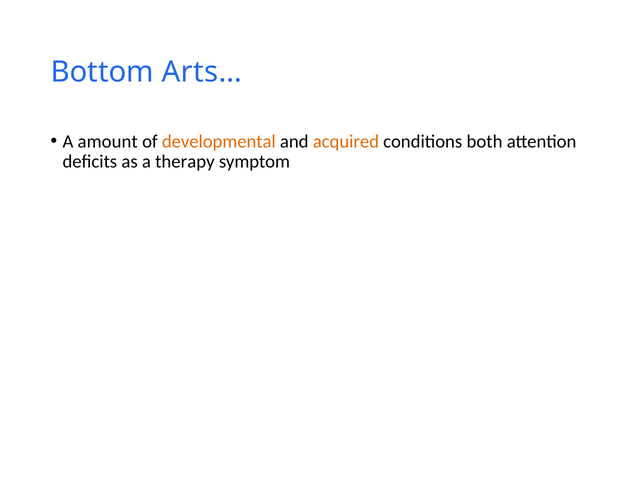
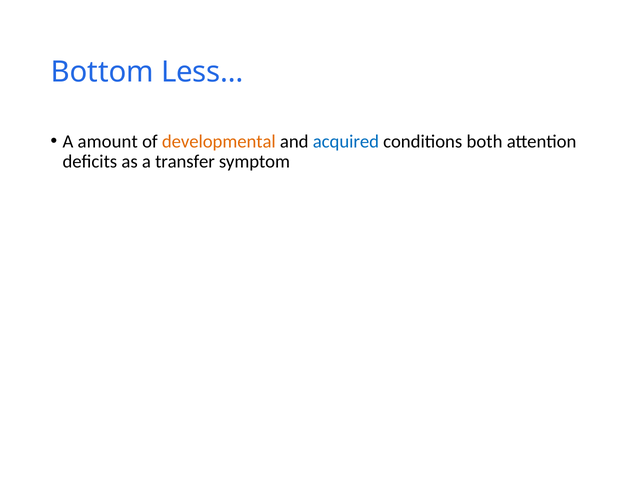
Arts…: Arts… -> Less… (202, 72)
acquired colour: orange -> blue (346, 141)
therapy: therapy -> transfer (185, 162)
